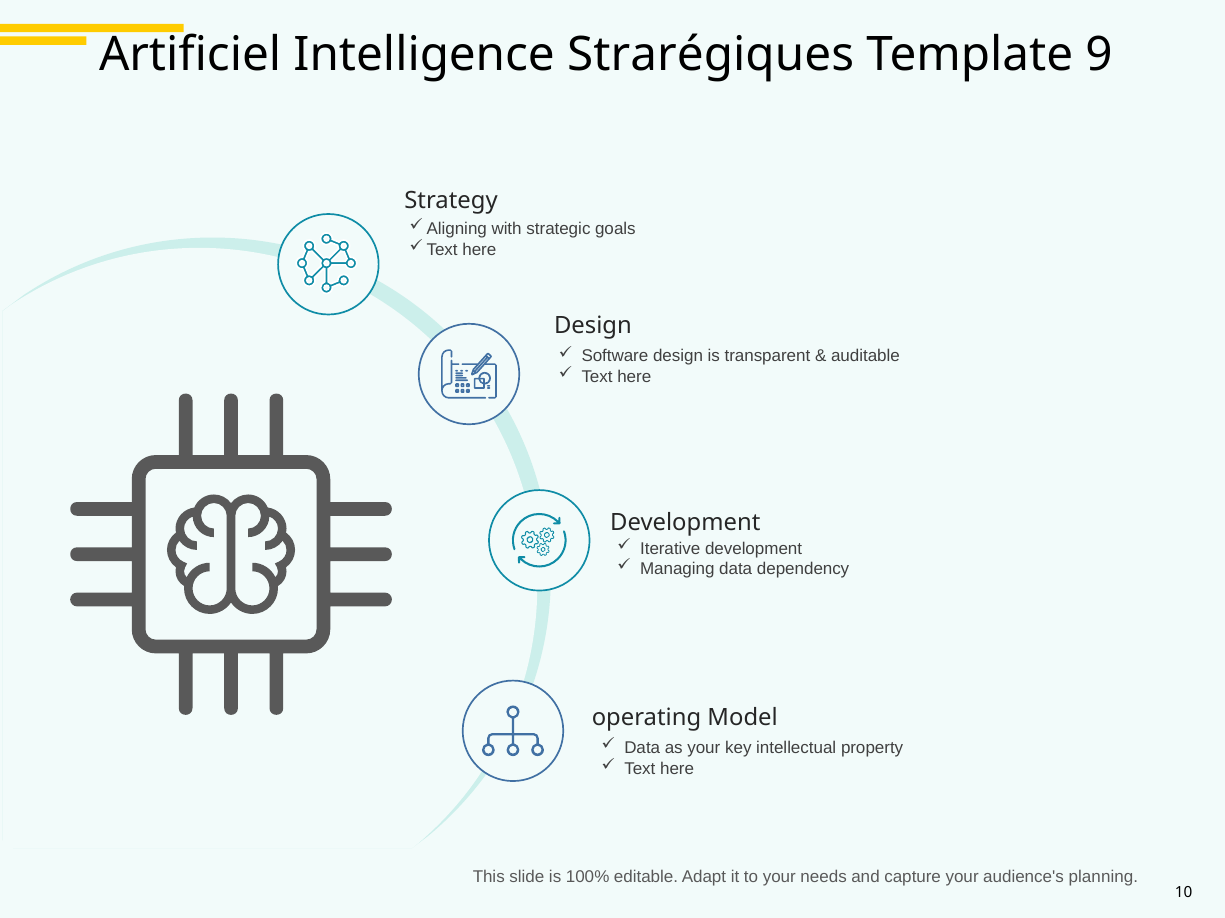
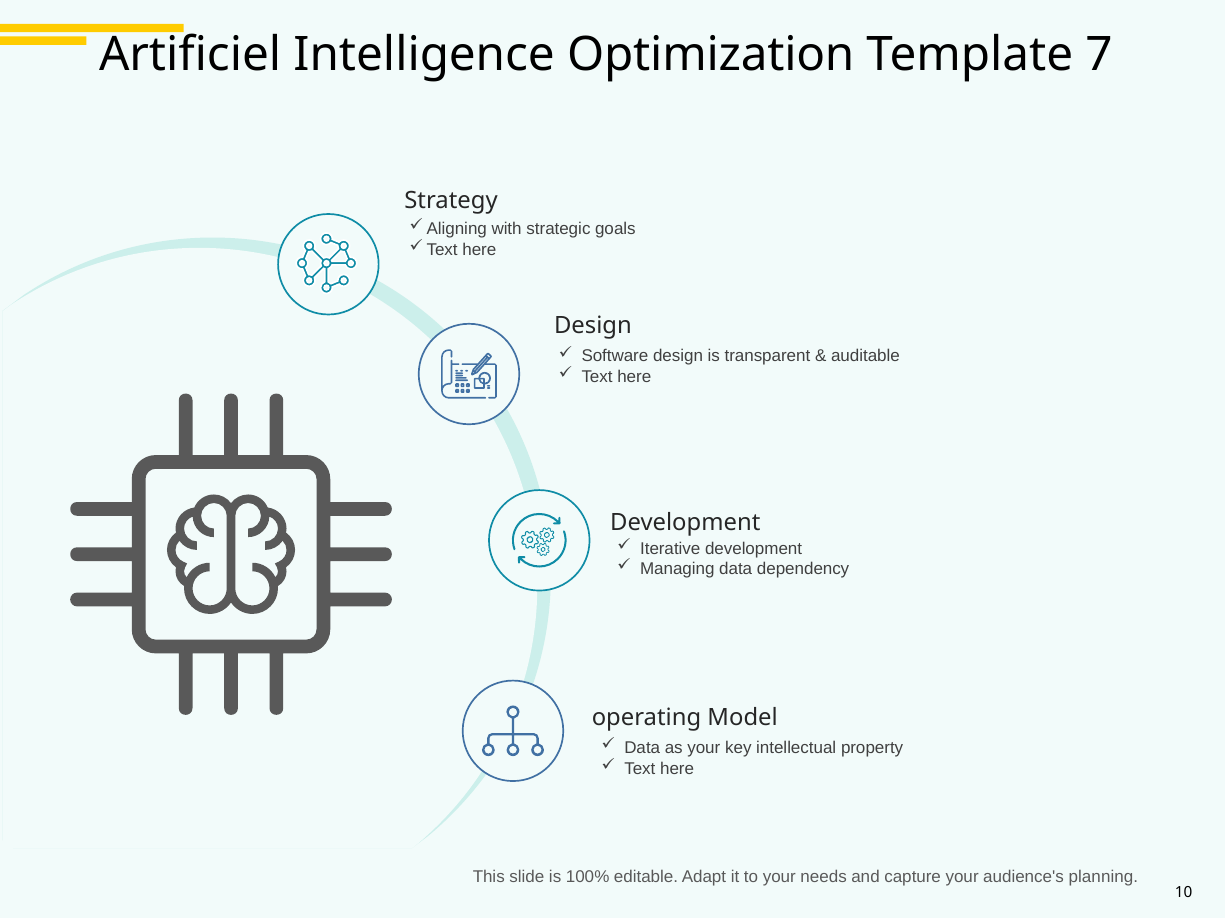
Strarégiques: Strarégiques -> Optimization (711, 54)
9: 9 -> 7 (1099, 54)
